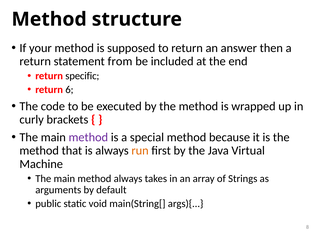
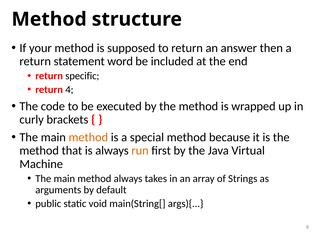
from: from -> word (120, 61)
6: 6 -> 4 (69, 89)
method colour: purple -> orange (88, 137)
